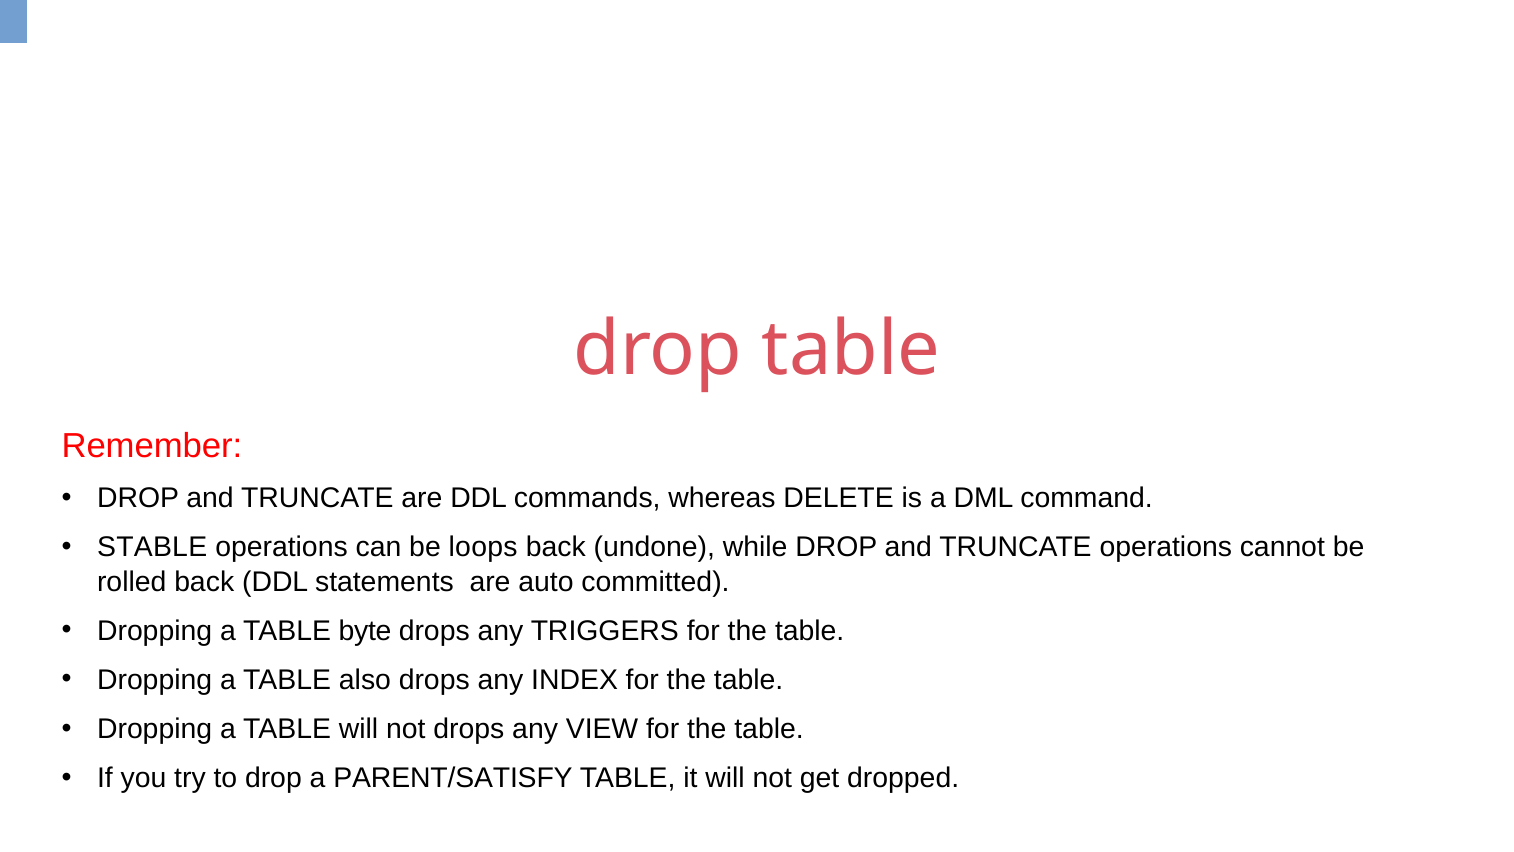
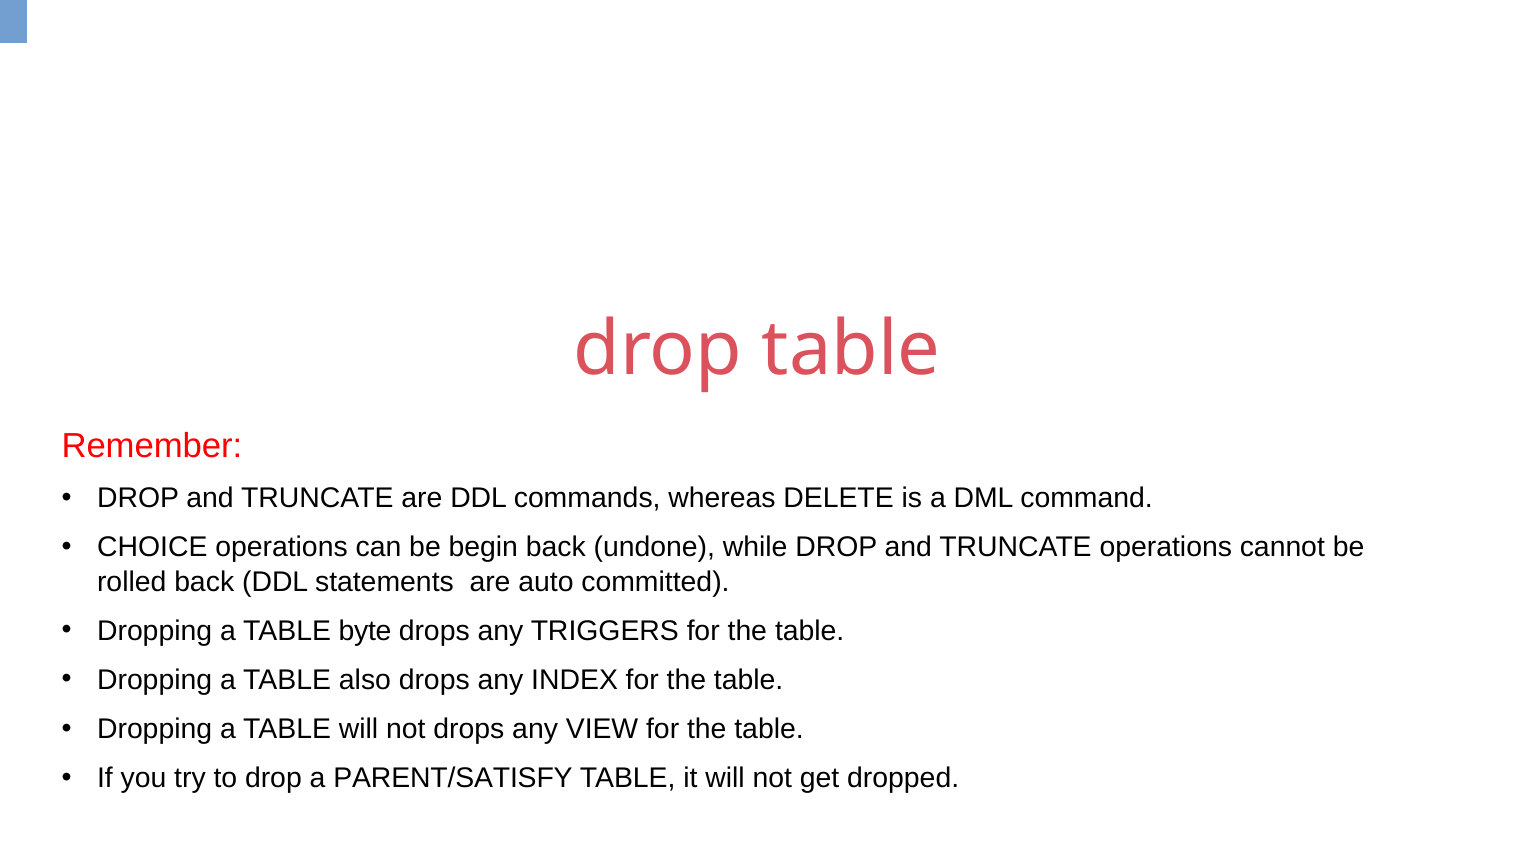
STABLE: STABLE -> CHOICE (152, 547)
loops: loops -> begin (483, 547)
